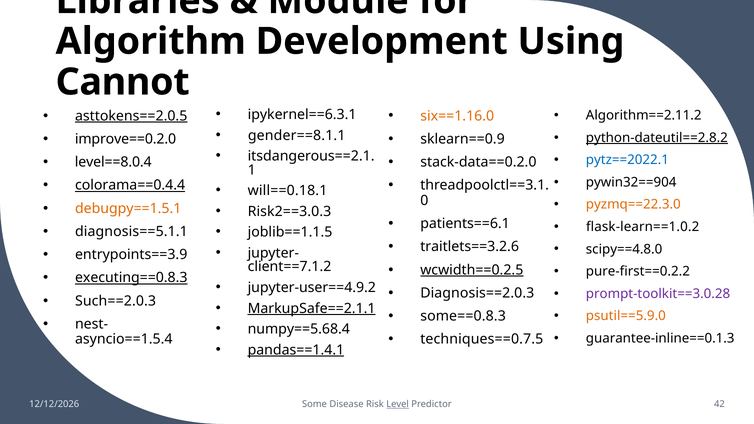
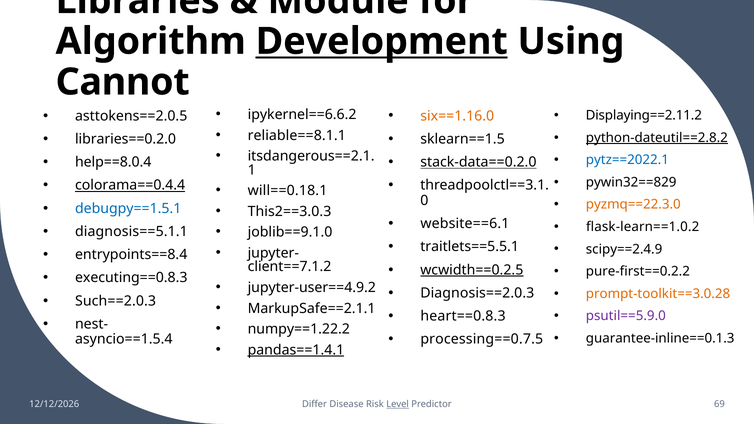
Development underline: none -> present (382, 41)
ipykernel==6.3.1: ipykernel==6.3.1 -> ipykernel==6.6.2 (302, 115)
asttokens==2.0.5 underline: present -> none (131, 116)
Algorithm==2.11.2: Algorithm==2.11.2 -> Displaying==2.11.2 (644, 115)
gender==8.1.1: gender==8.1.1 -> reliable==8.1.1 (297, 135)
improve==0.2.0: improve==0.2.0 -> libraries==0.2.0 (125, 139)
sklearn==0.9: sklearn==0.9 -> sklearn==1.5 (462, 139)
level==8.0.4: level==8.0.4 -> help==8.0.4 (113, 162)
stack-data==0.2.0 underline: none -> present (478, 162)
pywin32==904: pywin32==904 -> pywin32==829 (631, 182)
debugpy==1.5.1 colour: orange -> blue (128, 208)
Risk2==3.0.3: Risk2==3.0.3 -> This2==3.0.3 (289, 212)
patients==6.1: patients==6.1 -> website==6.1 (465, 224)
joblib==1.1.5: joblib==1.1.5 -> joblib==9.1.0 (290, 232)
traitlets==3.2.6: traitlets==3.2.6 -> traitlets==5.5.1 (470, 247)
scipy==4.8.0: scipy==4.8.0 -> scipy==2.4.9 (624, 249)
entrypoints==3.9: entrypoints==3.9 -> entrypoints==8.4 (131, 255)
executing==0.8.3 underline: present -> none (131, 278)
prompt-toolkit==3.0.28 colour: purple -> orange (658, 294)
MarkupSafe==2.1.1 underline: present -> none (312, 308)
some==0.8.3: some==0.8.3 -> heart==0.8.3 (463, 316)
psutil==5.9.0 colour: orange -> purple (626, 316)
numpy==5.68.4: numpy==5.68.4 -> numpy==1.22.2 (299, 329)
techniques==0.7.5: techniques==0.7.5 -> processing==0.7.5 (482, 339)
Some: Some -> Differ (315, 404)
42: 42 -> 69 (719, 404)
